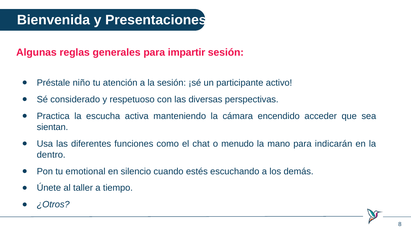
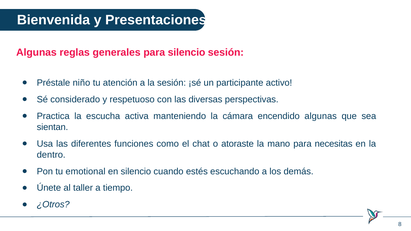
para impartir: impartir -> silencio (187, 53)
encendido acceder: acceder -> algunas (321, 116)
menudo: menudo -> atoraste (238, 144)
indicarán: indicarán -> necesitas (334, 144)
